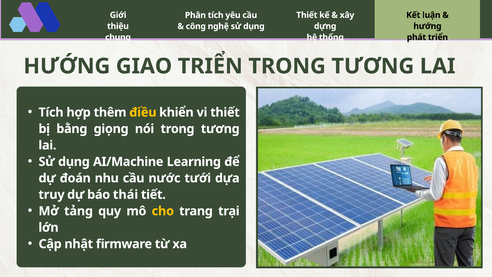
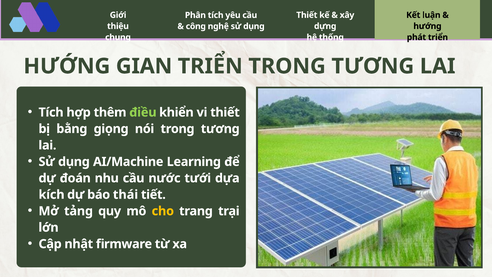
GIAO: GIAO -> GIAN (144, 66)
điều colour: yellow -> light green (143, 112)
truy: truy -> kích (52, 194)
